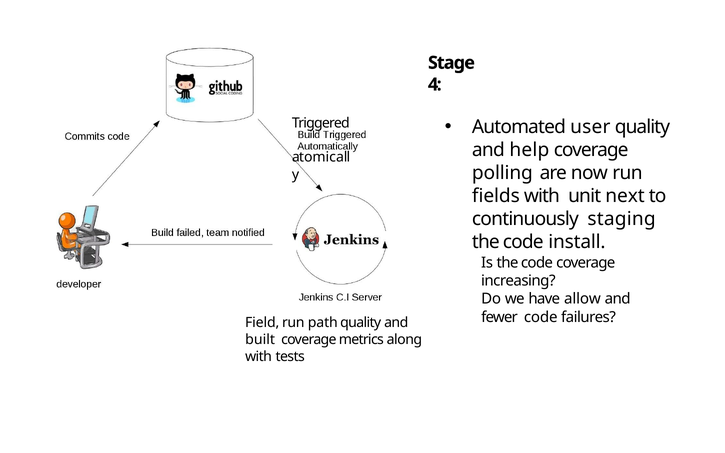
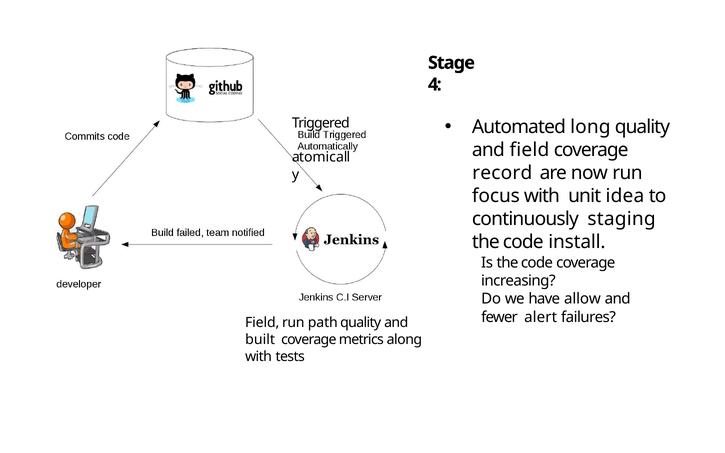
user: user -> long (590, 127)
and help: help -> field (529, 150)
polling: polling -> record (502, 173)
fields: fields -> focus (496, 196)
next: next -> idea (625, 196)
fewer code: code -> alert (541, 317)
